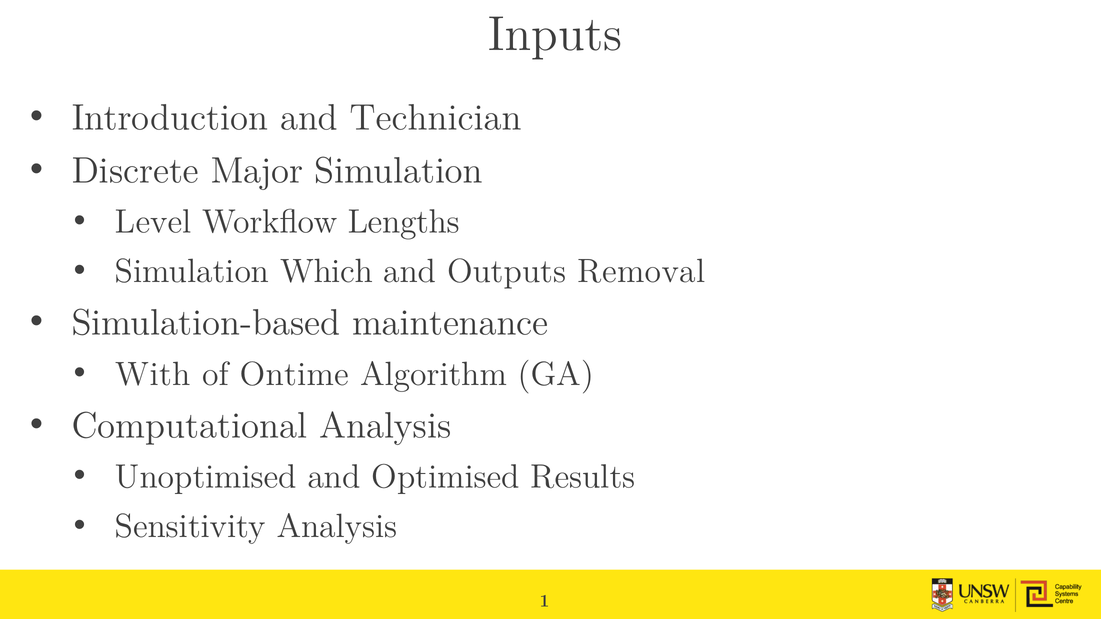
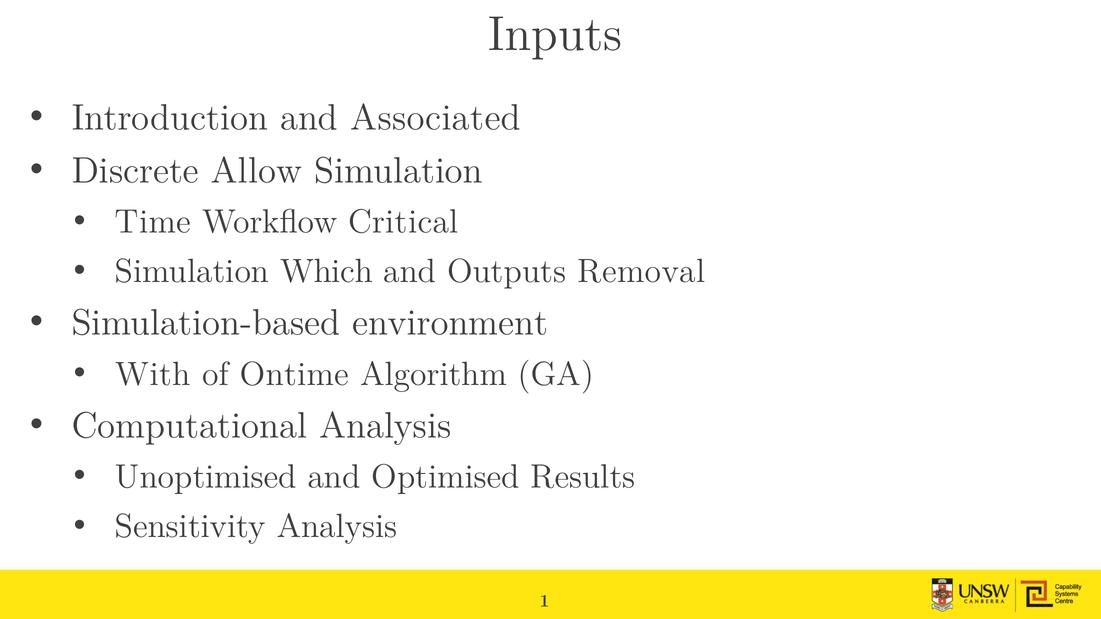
Technician: Technician -> Associated (436, 117)
Major: Major -> Allow (257, 171)
Level: Level -> Time (153, 222)
Lengths: Lengths -> Critical (403, 222)
maintenance: maintenance -> environment (450, 323)
